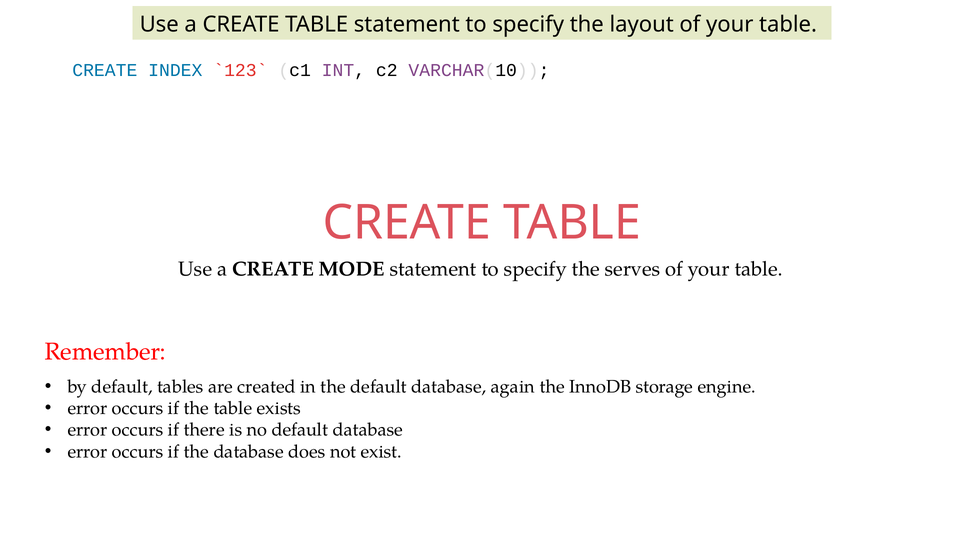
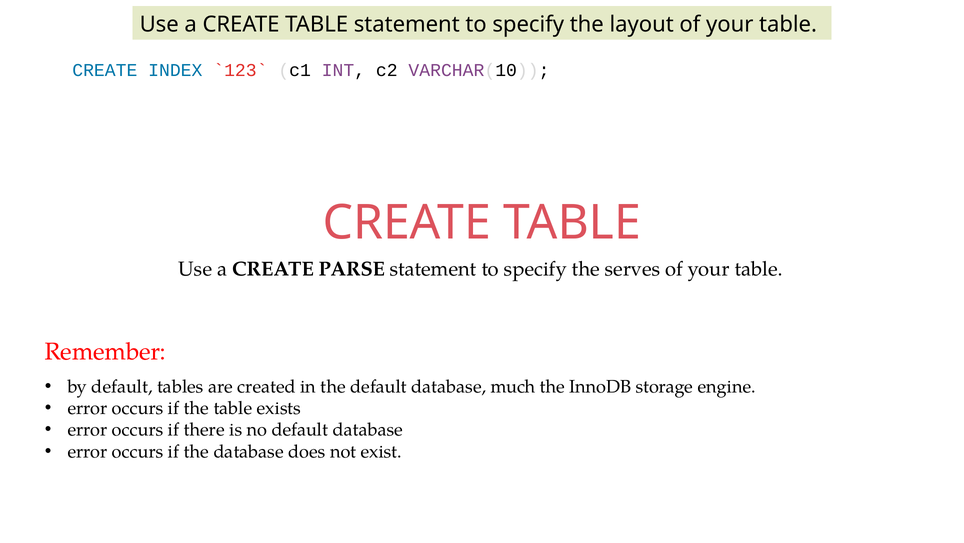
MODE: MODE -> PARSE (352, 269)
again: again -> much (513, 386)
